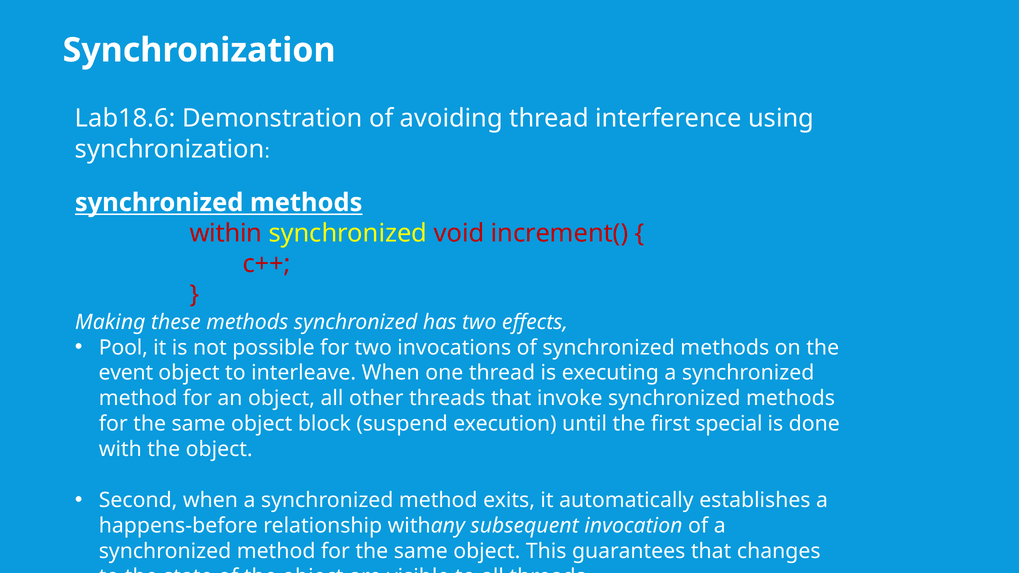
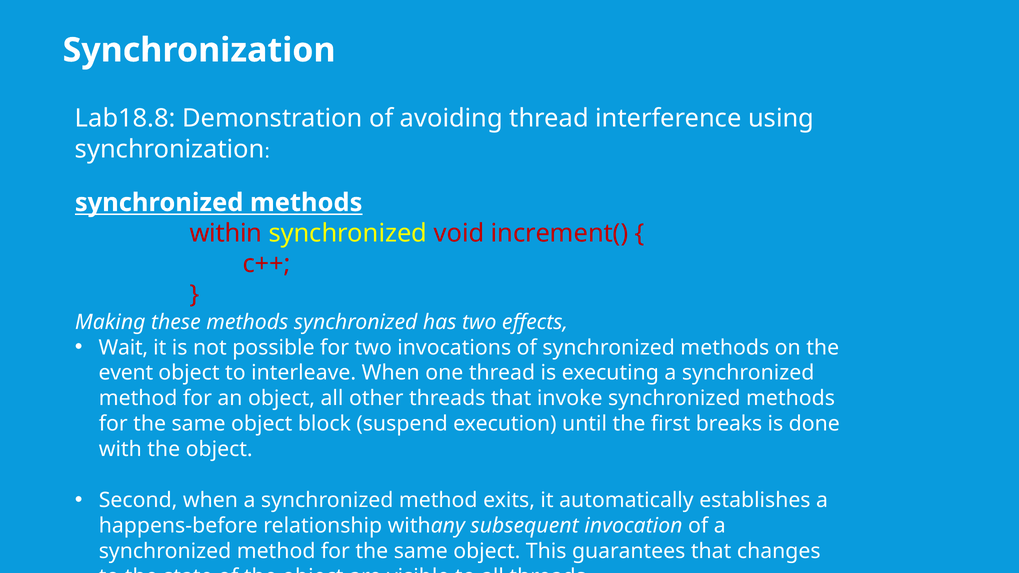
Lab18.6: Lab18.6 -> Lab18.8 (125, 119)
Pool: Pool -> Wait (123, 348)
special: special -> breaks (729, 424)
